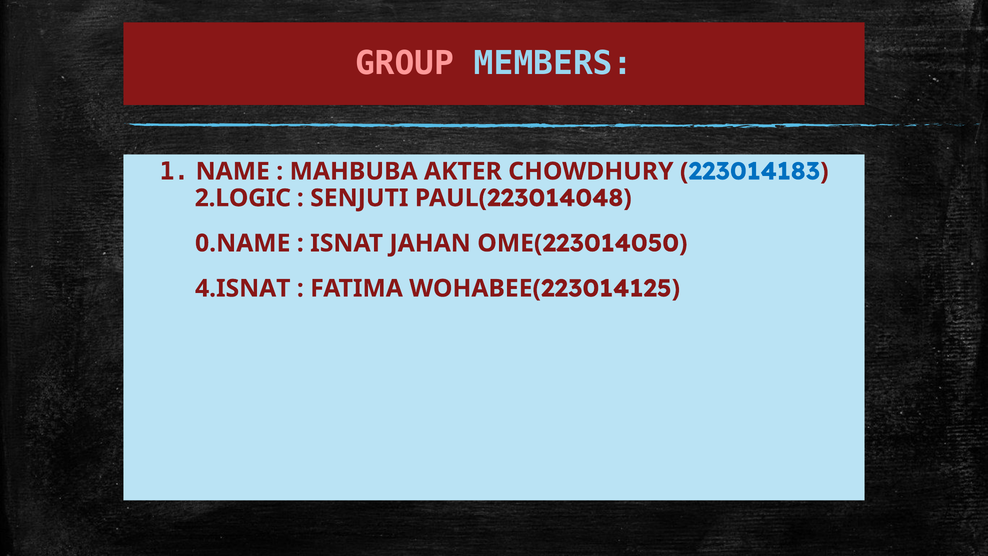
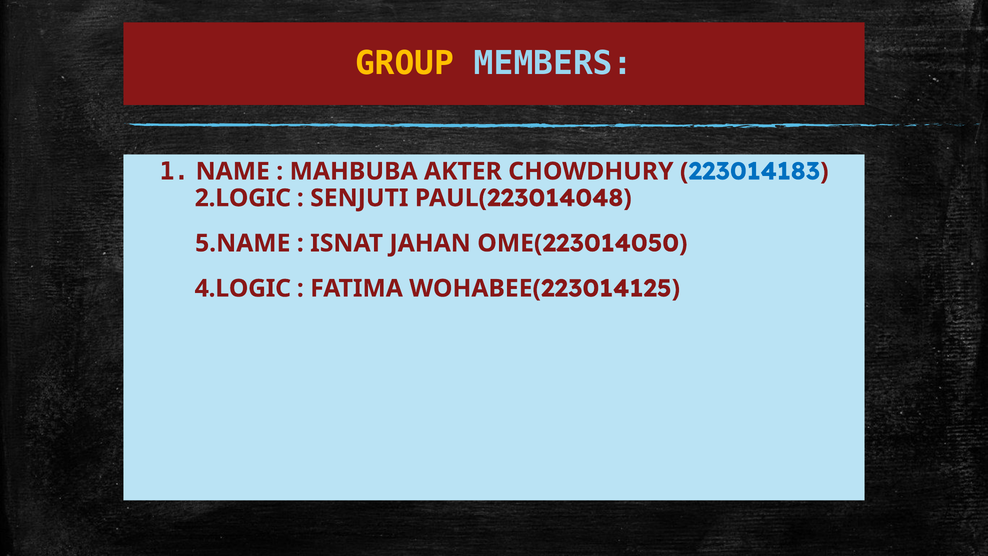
GROUP colour: pink -> yellow (405, 63)
0.NAME: 0.NAME -> 5.NAME (243, 243)
4.ISNAT: 4.ISNAT -> 4.LOGIC (243, 288)
